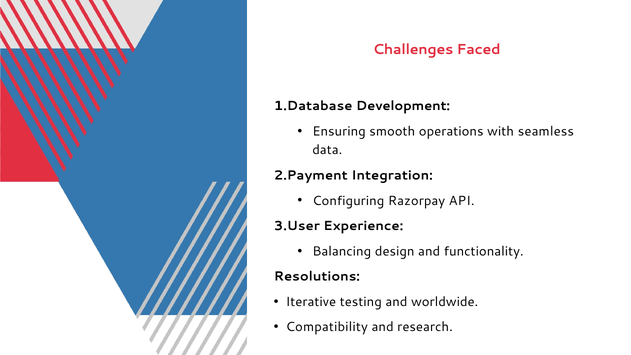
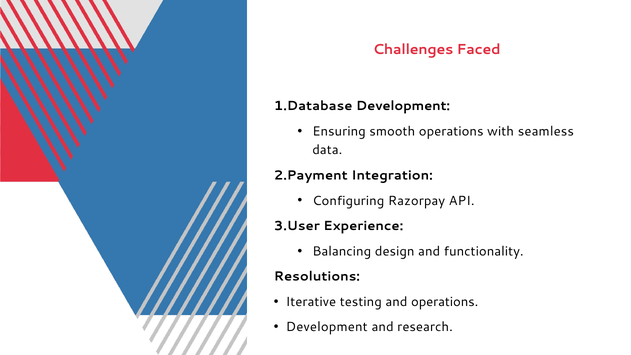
and worldwide: worldwide -> operations (445, 302)
Compatibility: Compatibility -> Development (327, 327)
